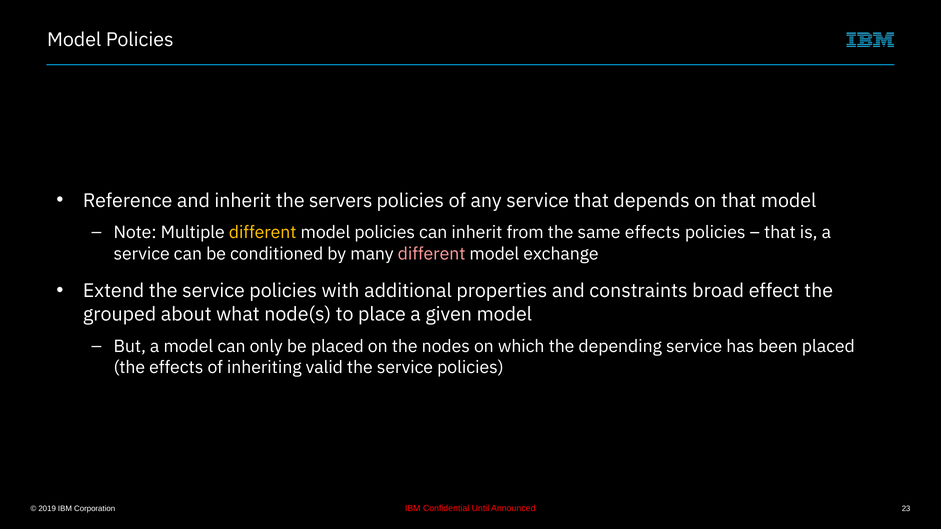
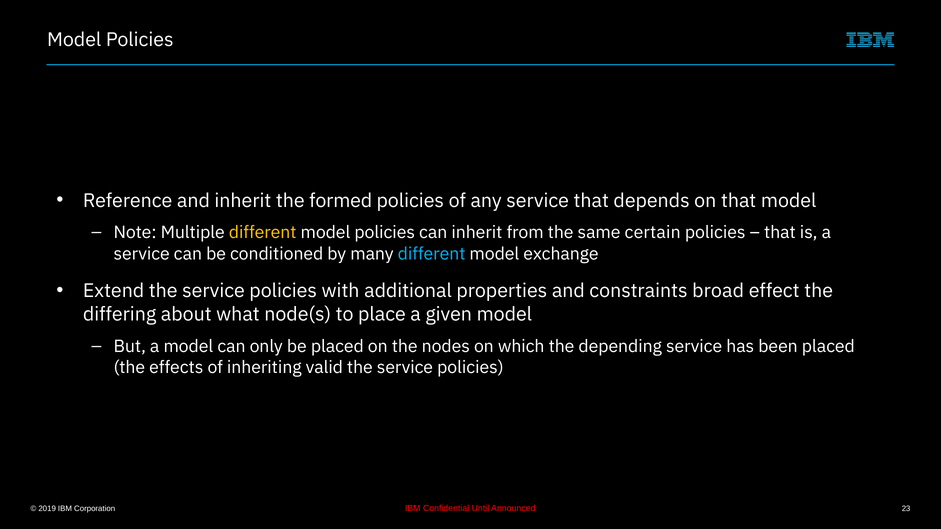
servers: servers -> formed (341, 201)
same effects: effects -> certain (653, 233)
different colour: pink -> light blue (432, 254)
grouped: grouped -> differing (120, 315)
